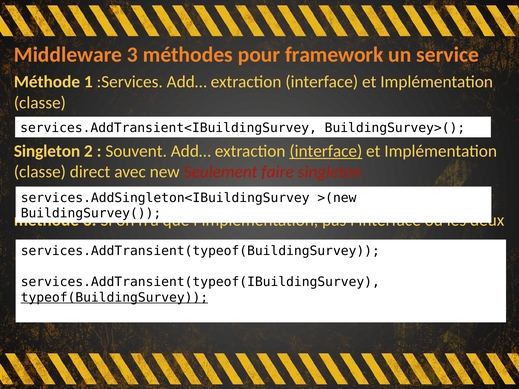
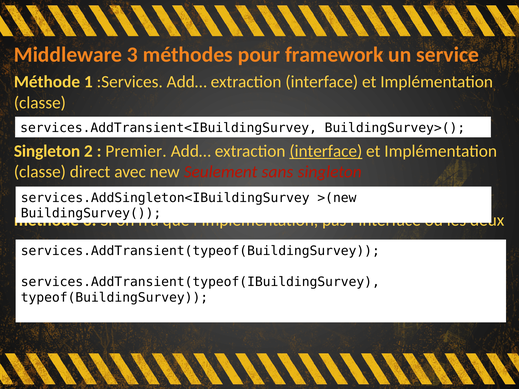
Souvent: Souvent -> Premier (136, 151)
faire: faire -> sans (277, 172)
typeof(BuildingSurvey underline: present -> none (114, 298)
